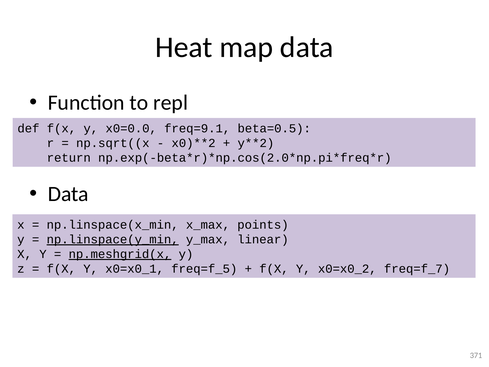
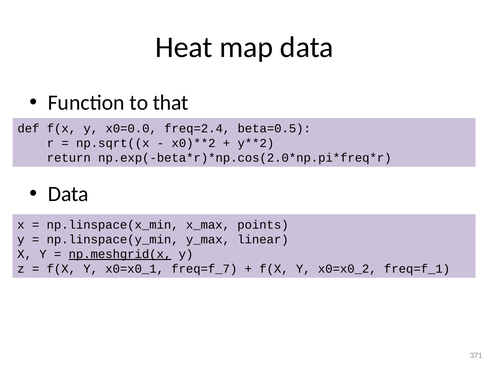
repl: repl -> that (171, 103)
freq=9.1: freq=9.1 -> freq=2.4 (197, 128)
np.linspace(y_min underline: present -> none (113, 239)
freq=f_5: freq=f_5 -> freq=f_7 (204, 269)
freq=f_7: freq=f_7 -> freq=f_1 (417, 269)
